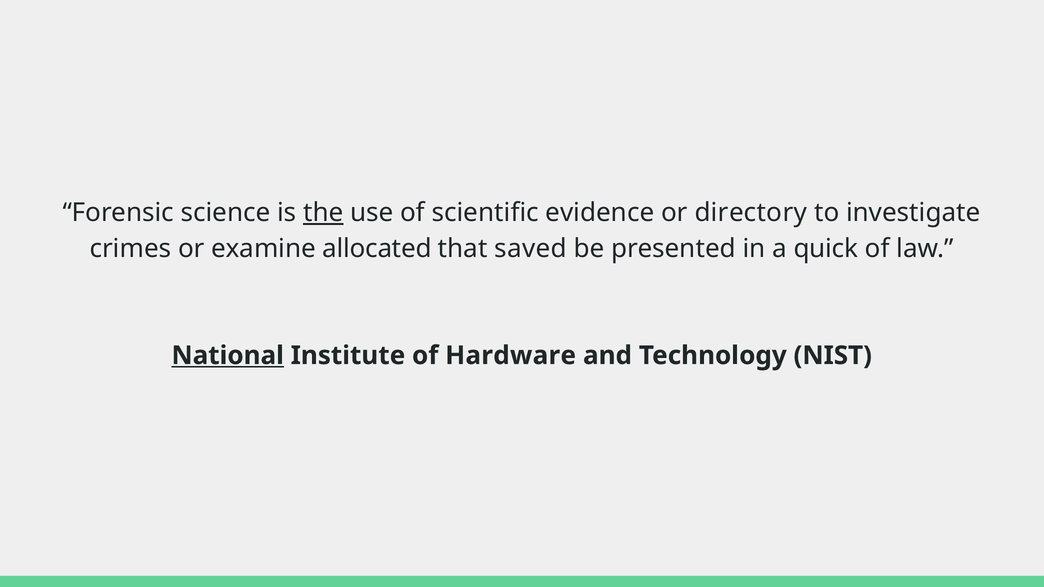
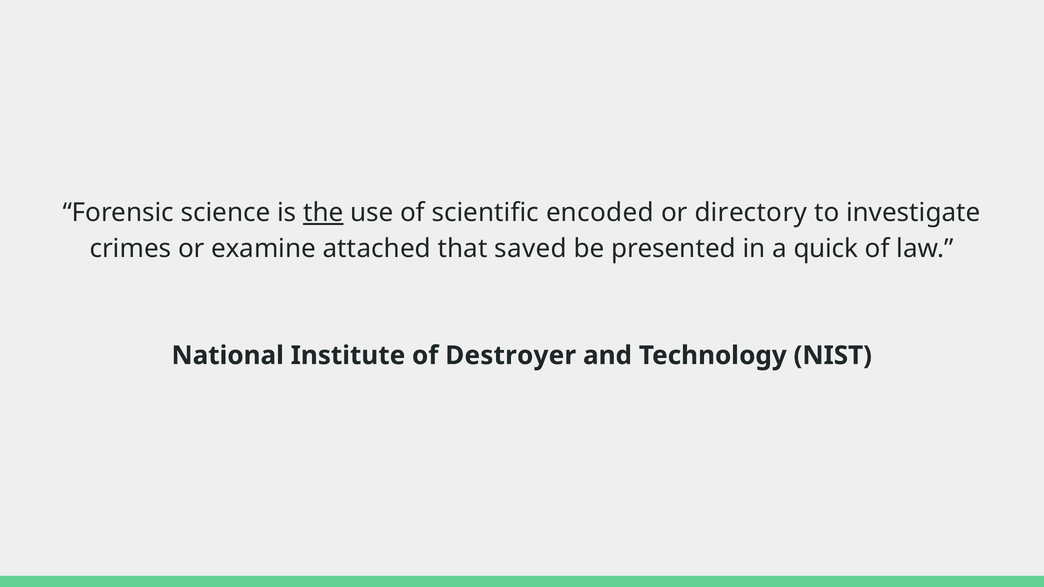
evidence: evidence -> encoded (600, 213)
allocated: allocated -> attached (377, 249)
National underline: present -> none (228, 356)
Hardware: Hardware -> Destroyer (511, 356)
